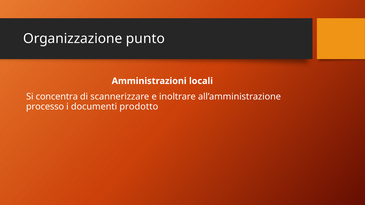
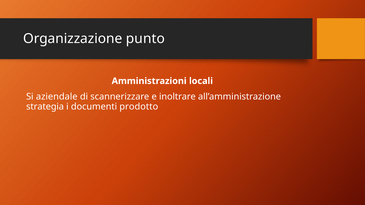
concentra: concentra -> aziendale (57, 97)
processo: processo -> strategia (45, 107)
